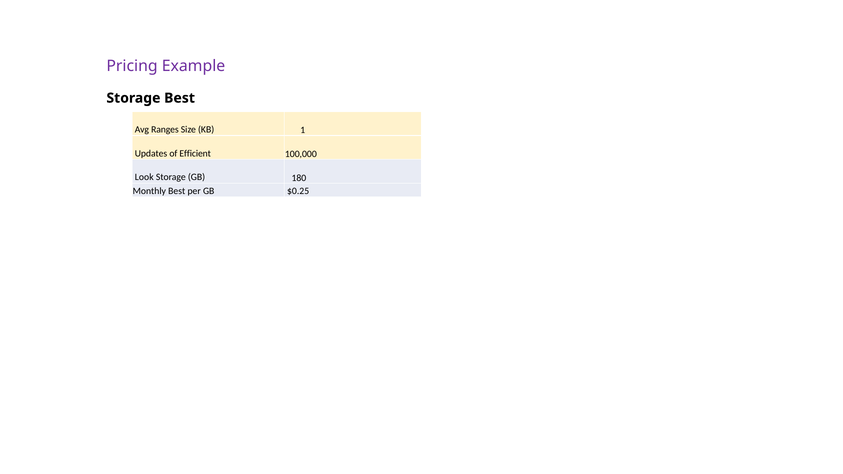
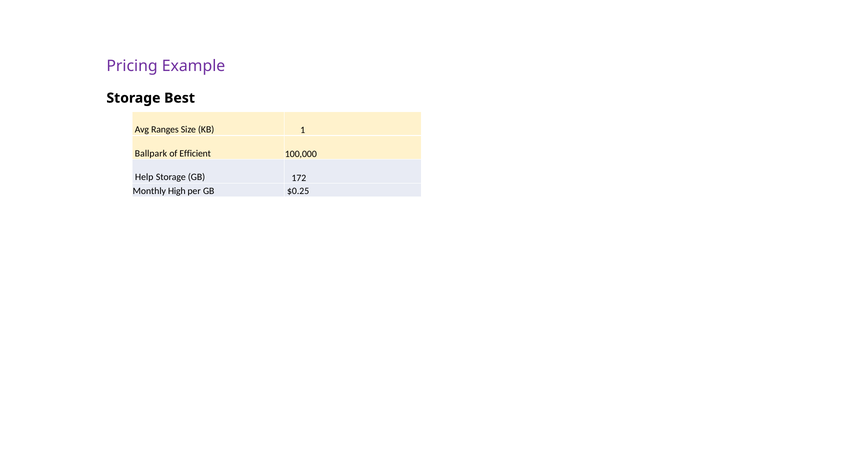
Updates: Updates -> Ballpark (151, 154)
Look: Look -> Help (144, 177)
180: 180 -> 172 (299, 178)
Monthly Best: Best -> High (177, 191)
